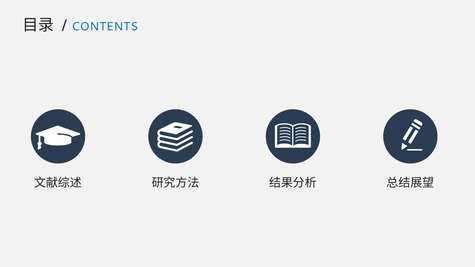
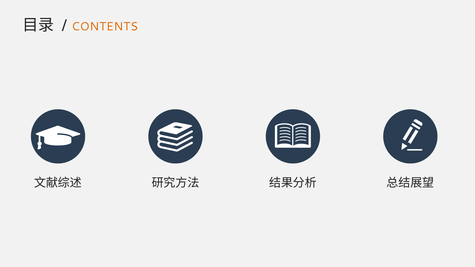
CONTENTS colour: blue -> orange (105, 27)
